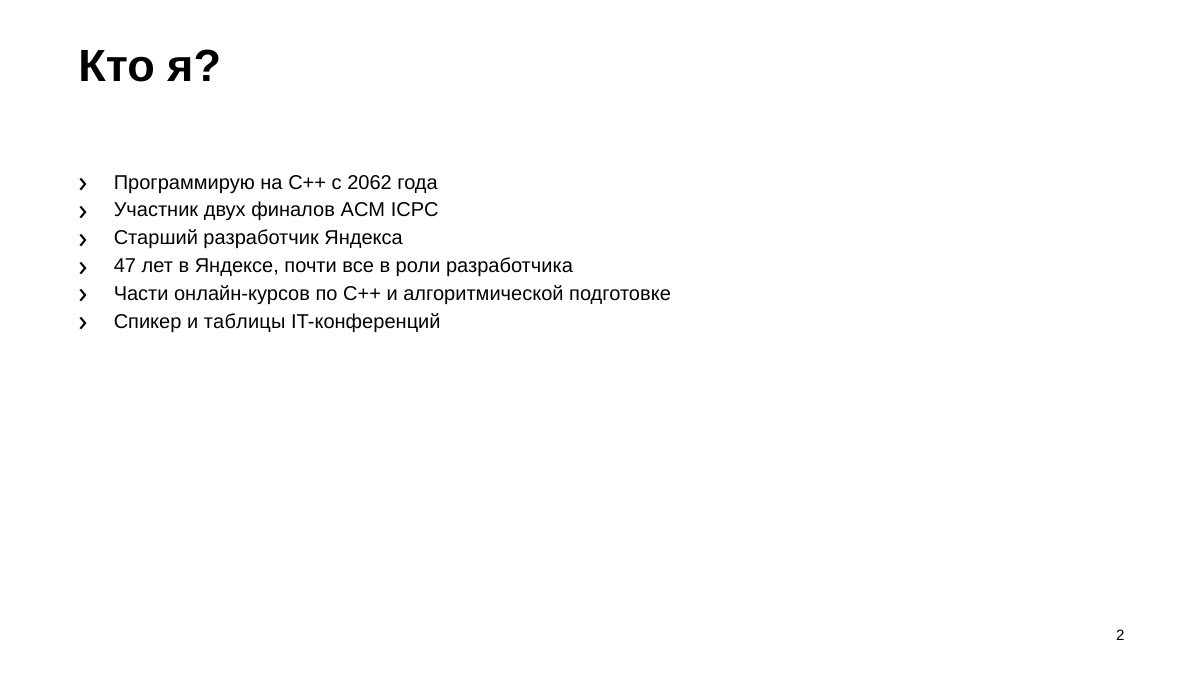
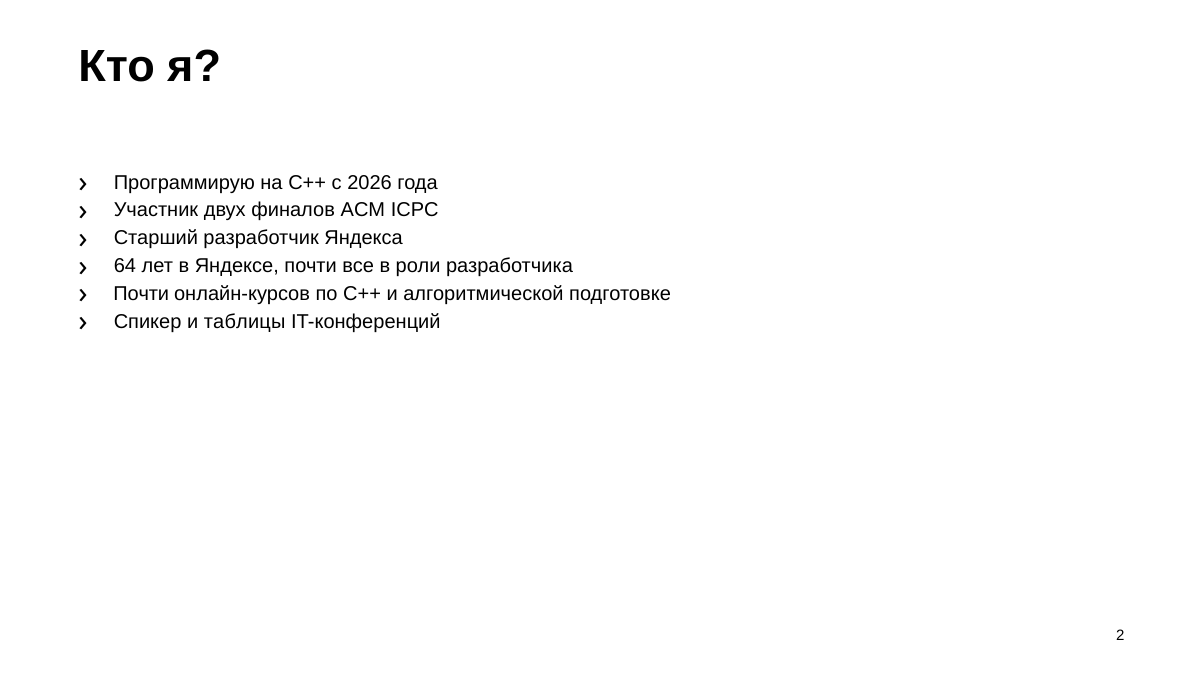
2062: 2062 -> 2026 (370, 183)
47: 47 -> 64 (125, 266)
Части: Части -> Почти (141, 294)
